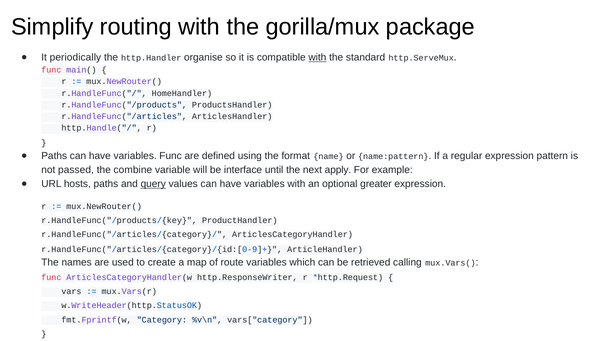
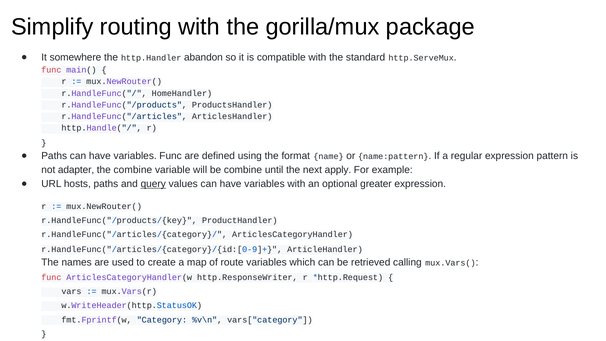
periodically: periodically -> somewhere (75, 58)
organise: organise -> abandon (203, 58)
with underline: present -> none (317, 58)
passed: passed -> adapter (76, 170)
be interface: interface -> combine (243, 170)
